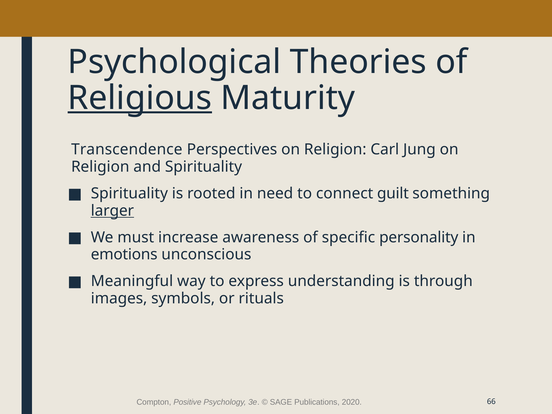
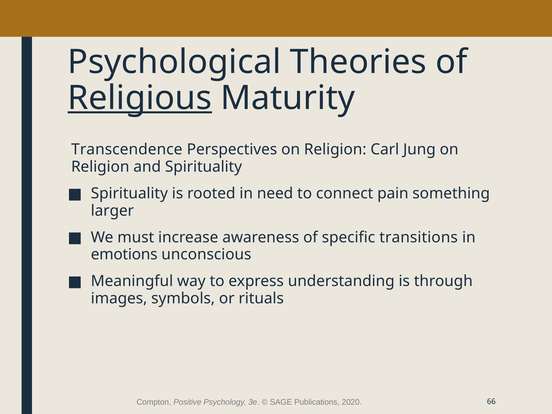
guilt: guilt -> pain (393, 193)
larger underline: present -> none (112, 211)
personality: personality -> transitions (419, 237)
